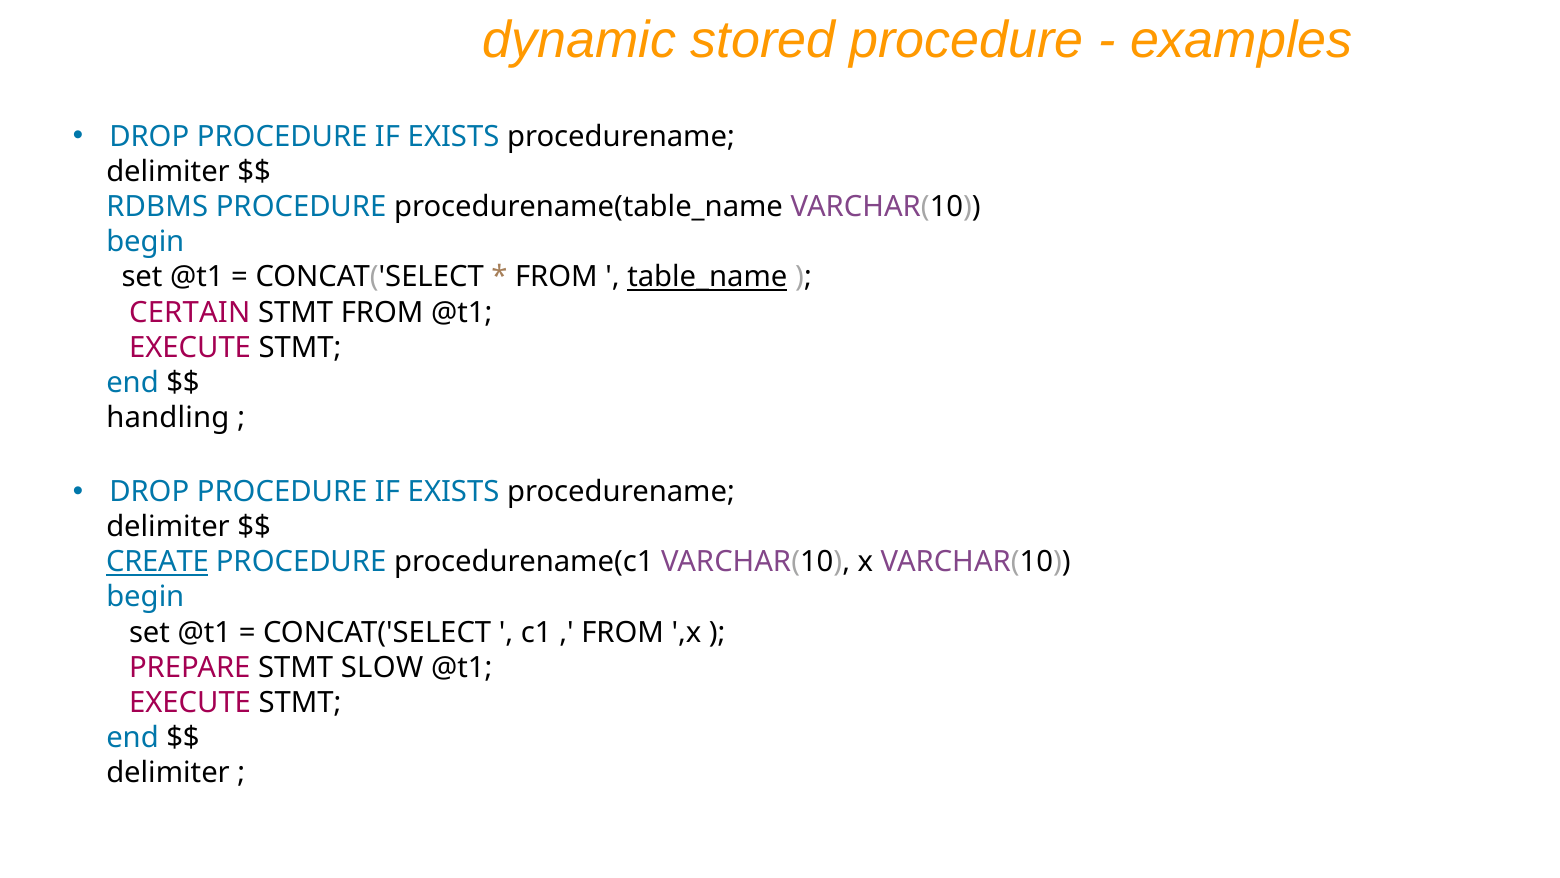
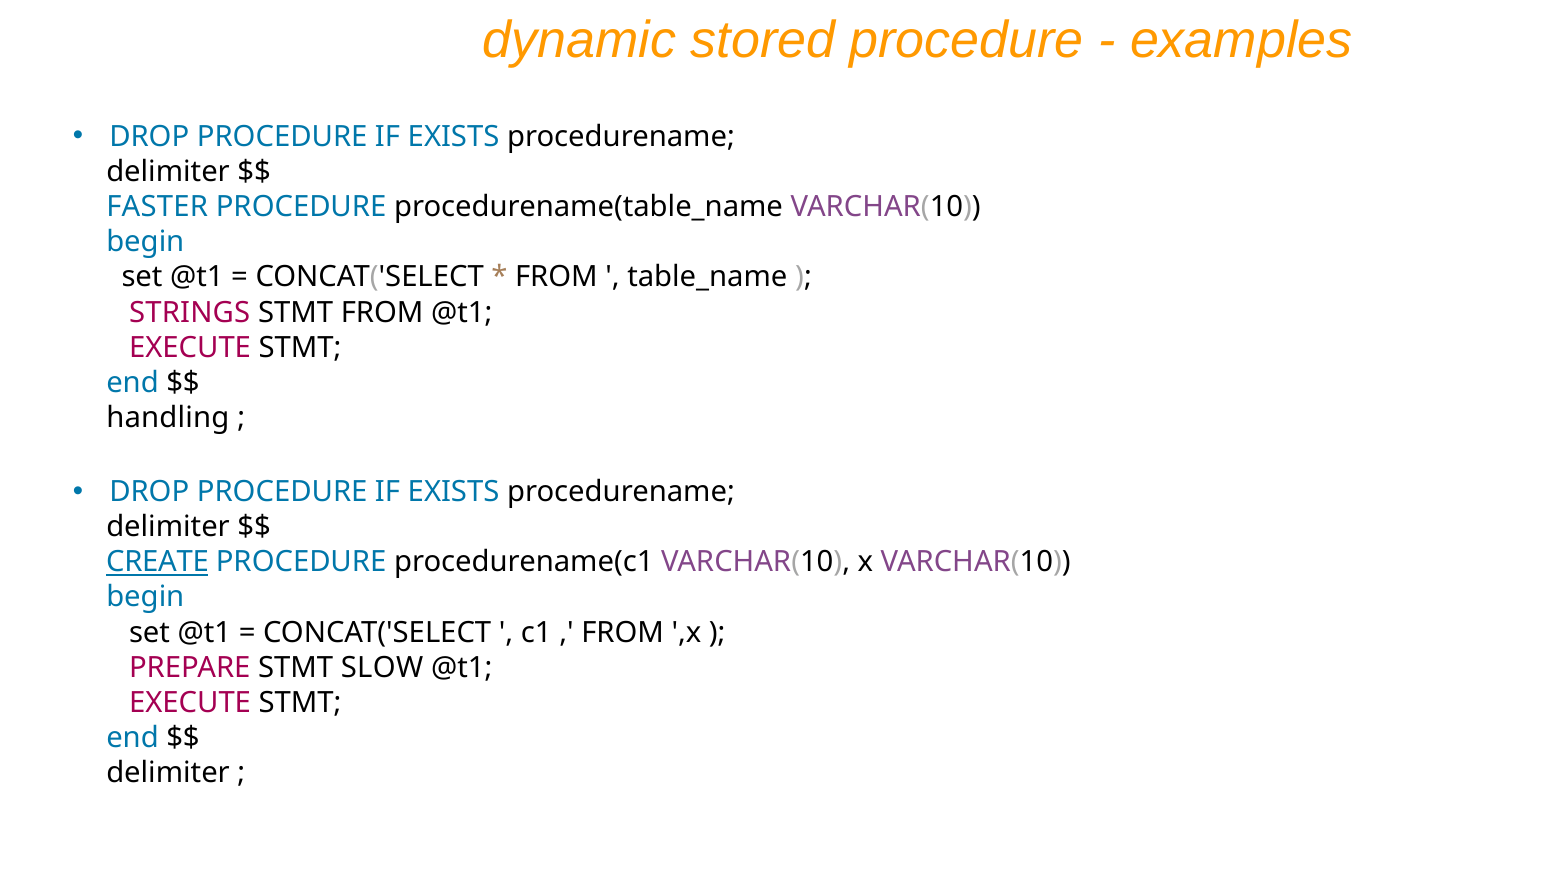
RDBMS: RDBMS -> FASTER (157, 207)
table_name underline: present -> none (707, 277)
CERTAIN: CERTAIN -> STRINGS (190, 312)
